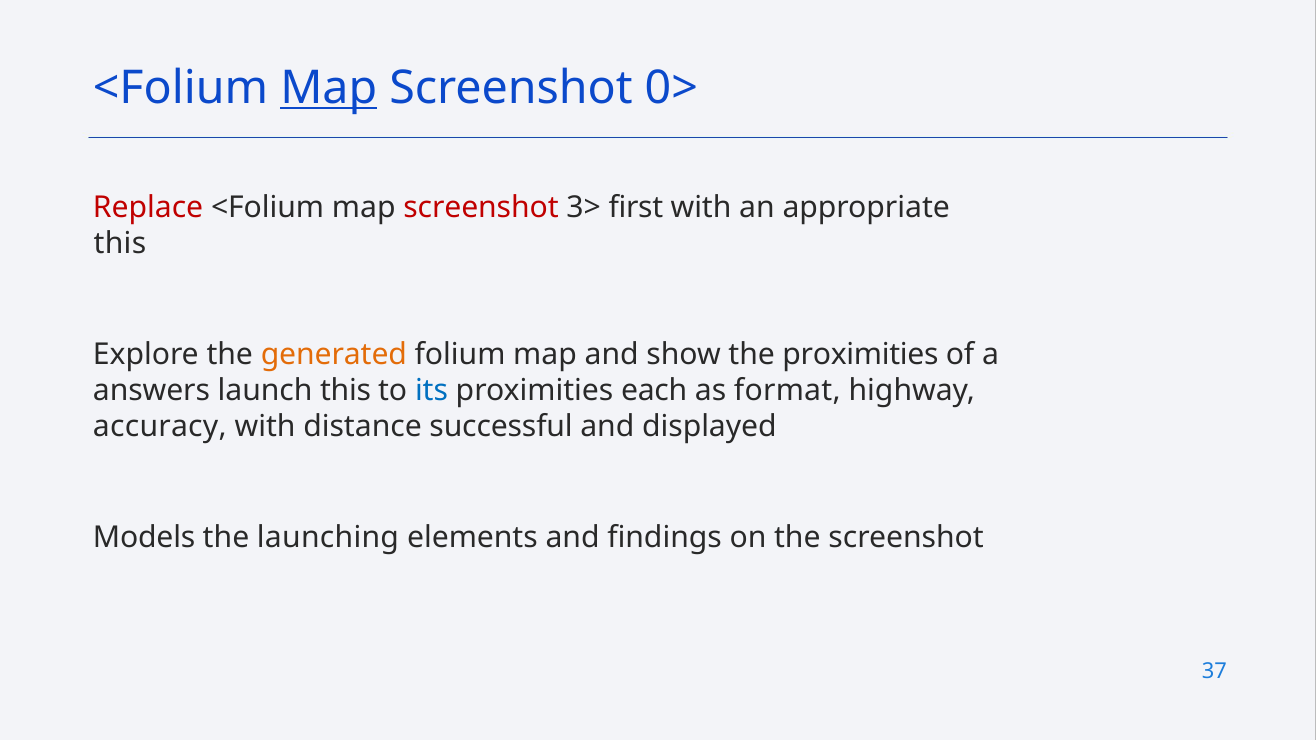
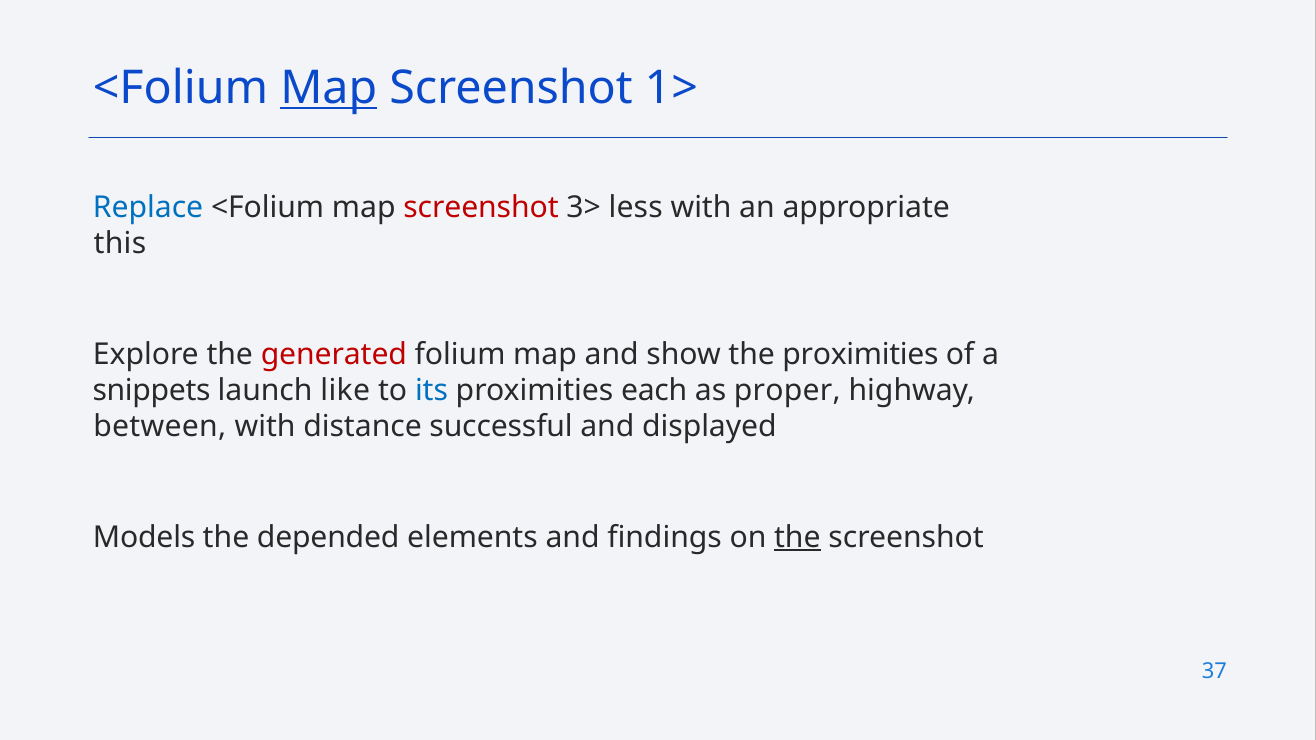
0>: 0> -> 1> (671, 88)
Replace colour: red -> blue (148, 208)
first: first -> less (636, 208)
generated colour: orange -> red (334, 354)
answers: answers -> snippets (152, 391)
launch this: this -> like (345, 391)
format: format -> proper (787, 391)
accuracy: accuracy -> between (160, 427)
launching: launching -> depended (328, 537)
the underline: none -> present (797, 537)
